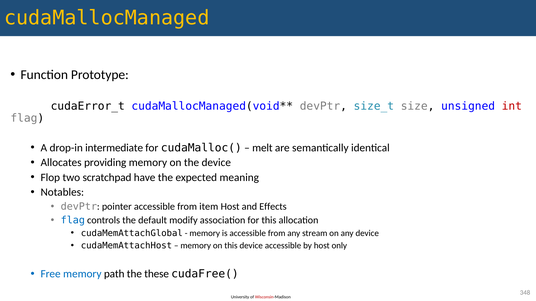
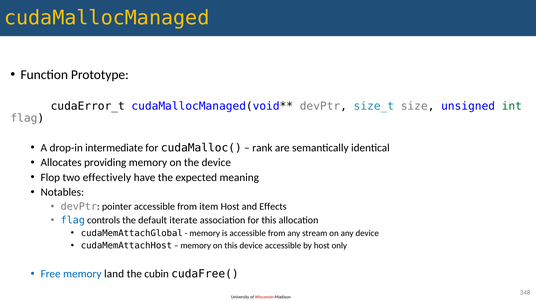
int colour: red -> green (512, 106)
melt: melt -> rank (262, 148)
scratchpad: scratchpad -> effectively (107, 178)
modify: modify -> iterate (183, 220)
path: path -> land (114, 274)
these: these -> cubin (157, 274)
